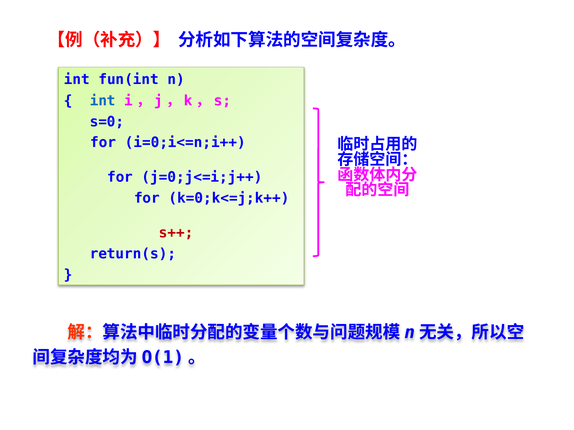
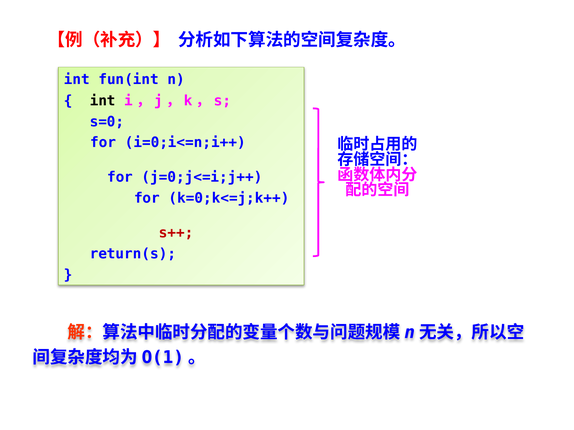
int colour: blue -> black (103, 101)
